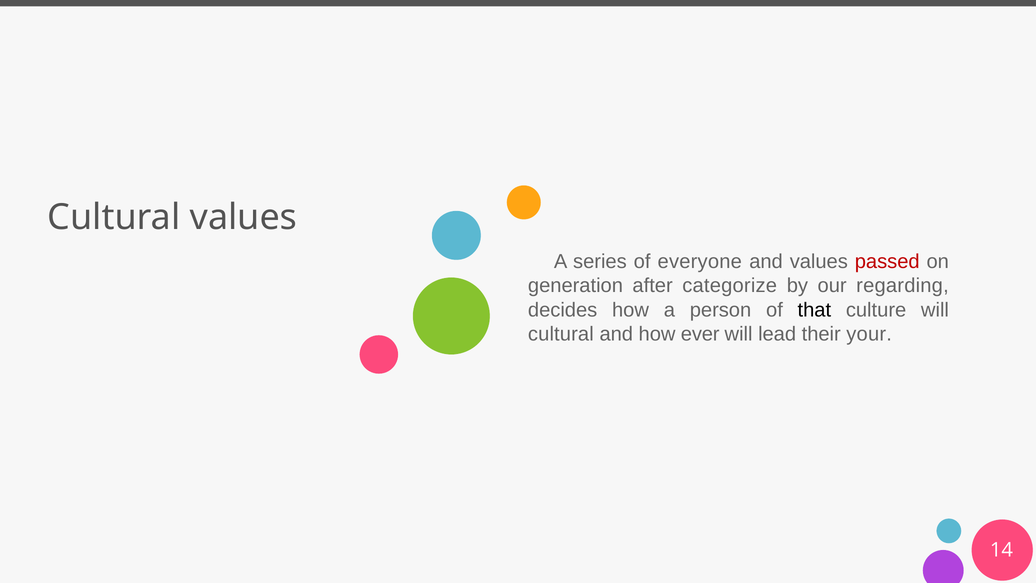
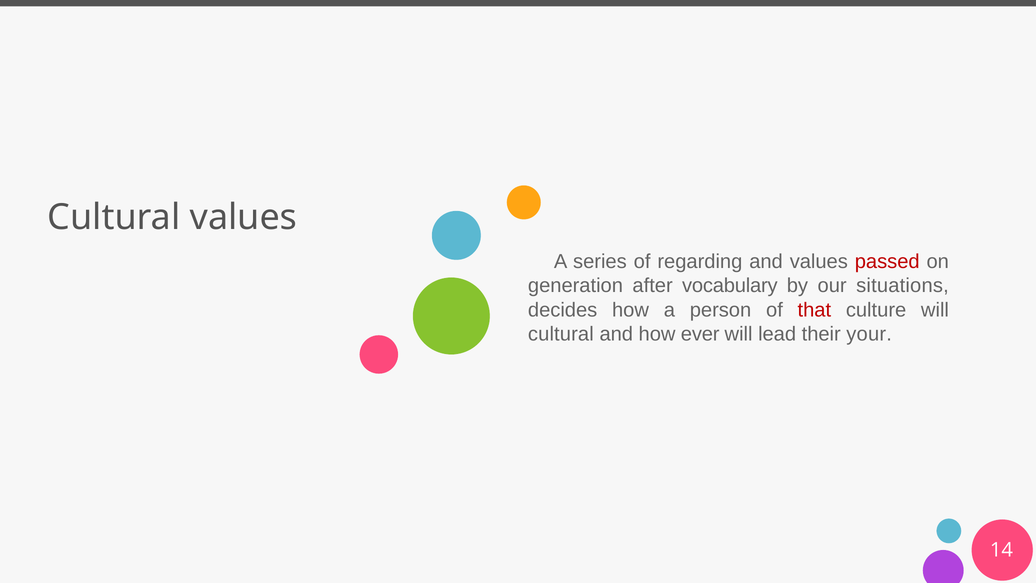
everyone: everyone -> regarding (700, 261)
categorize: categorize -> vocabulary (730, 286)
regarding: regarding -> situations (902, 286)
that colour: black -> red (814, 310)
